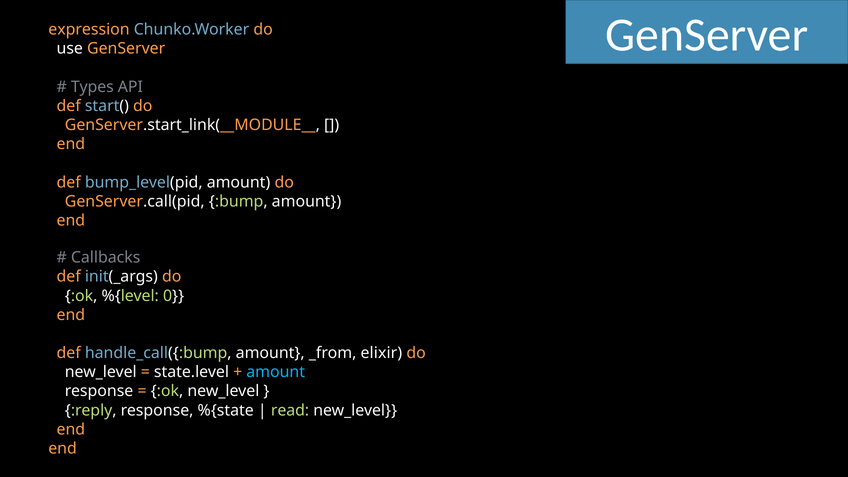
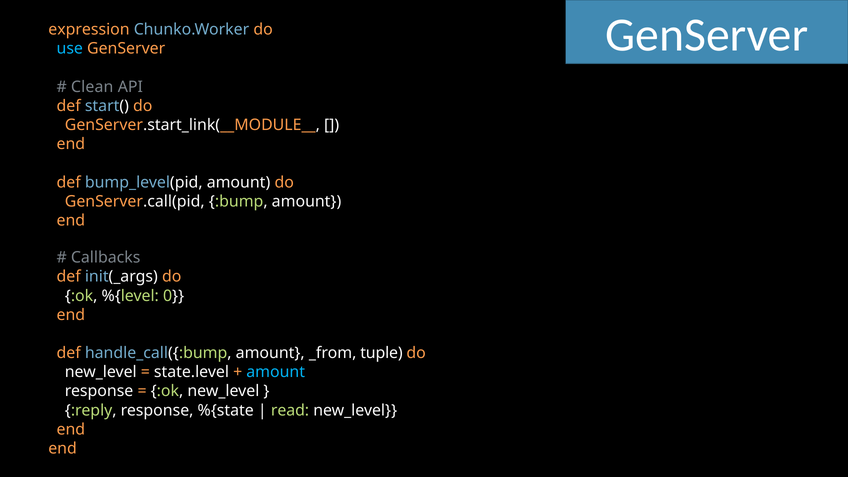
use colour: white -> light blue (70, 49)
Types: Types -> Clean (92, 87)
elixir: elixir -> tuple (381, 353)
